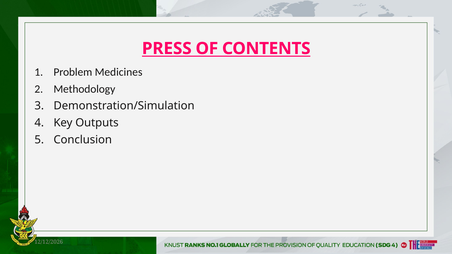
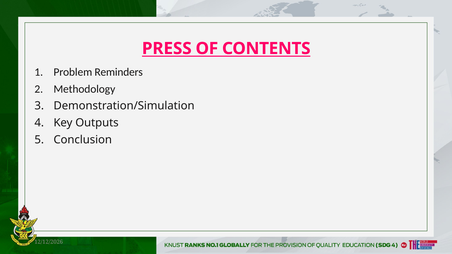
Medicines: Medicines -> Reminders (119, 72)
